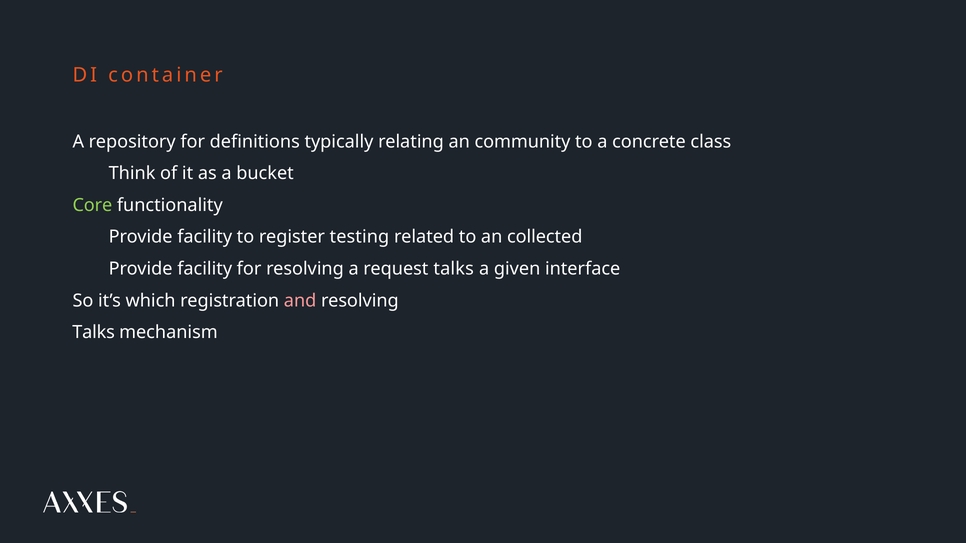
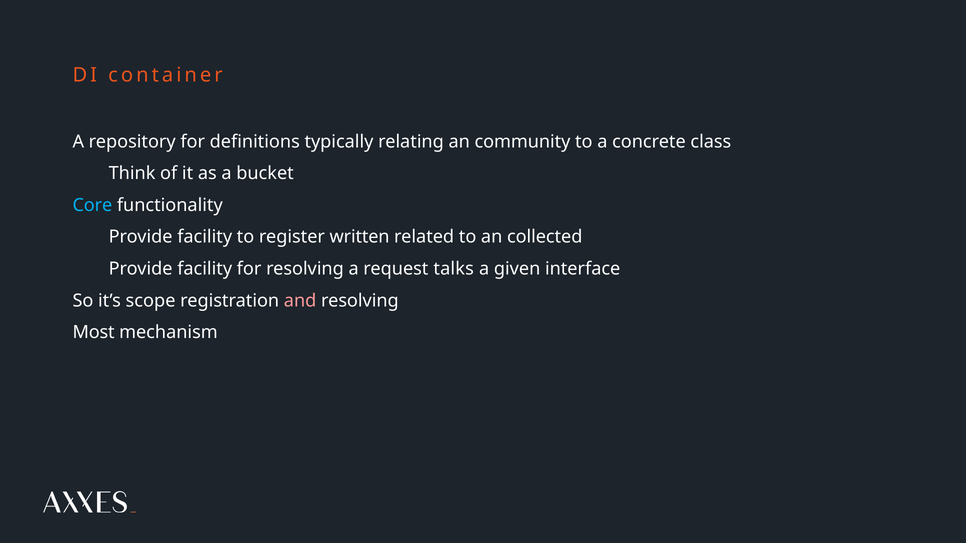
Core colour: light green -> light blue (92, 205)
testing: testing -> written (360, 237)
which: which -> scope (151, 301)
Talks: Talks -> Most (94, 333)
